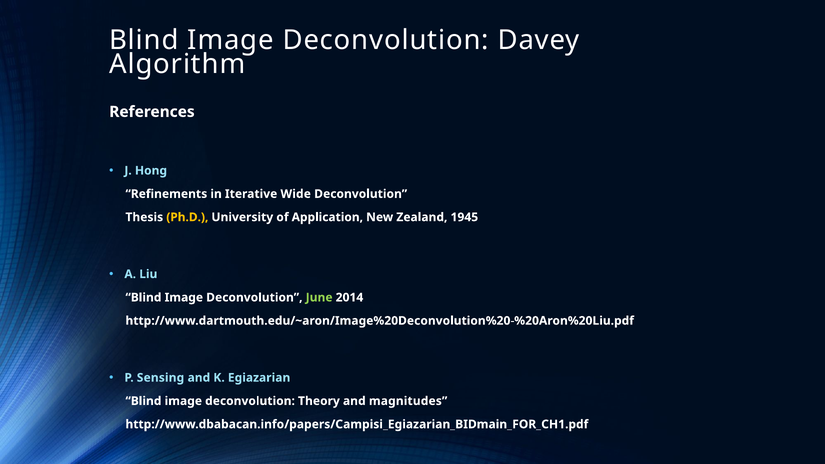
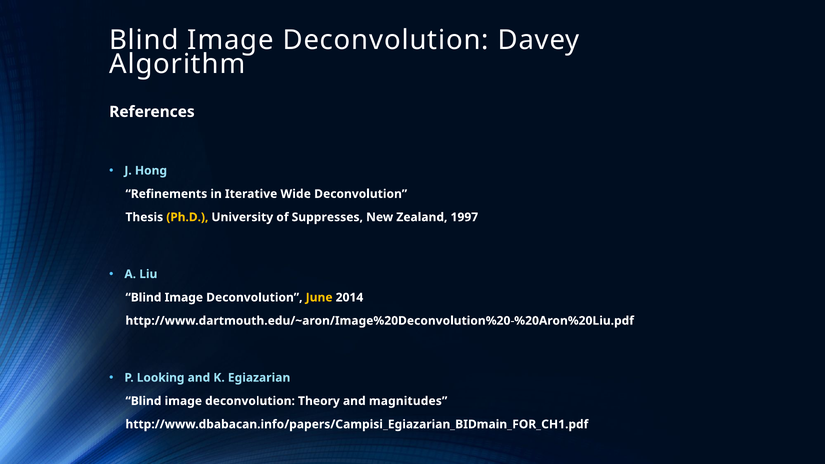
Application: Application -> Suppresses (327, 217)
1945: 1945 -> 1997 (464, 217)
June colour: light green -> yellow (319, 298)
Sensing: Sensing -> Looking (161, 378)
